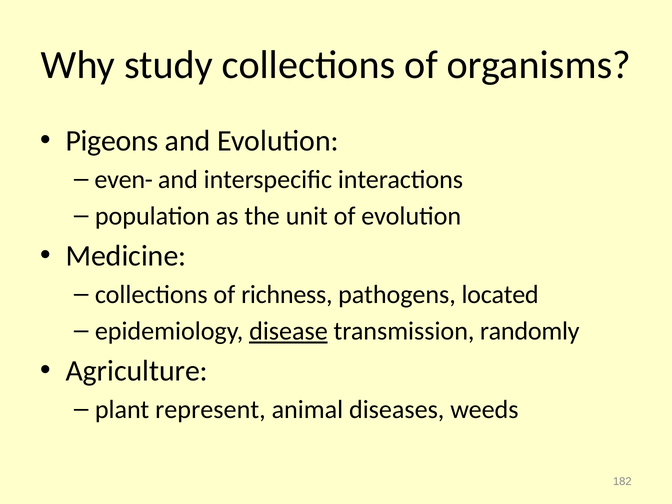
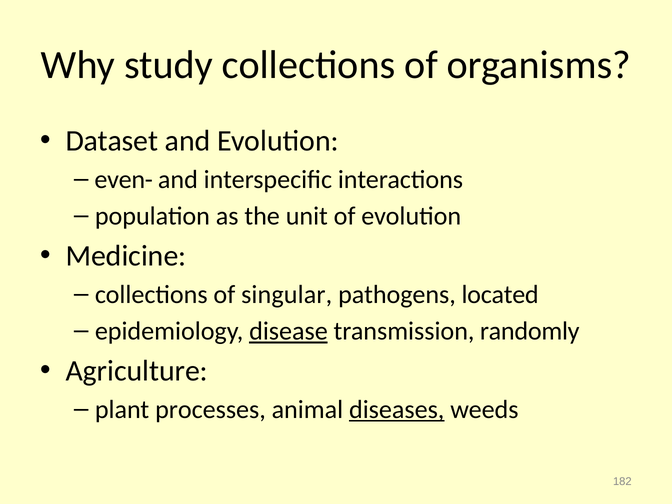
Pigeons: Pigeons -> Dataset (112, 141)
richness: richness -> singular (287, 295)
represent: represent -> processes (210, 410)
diseases underline: none -> present (397, 410)
